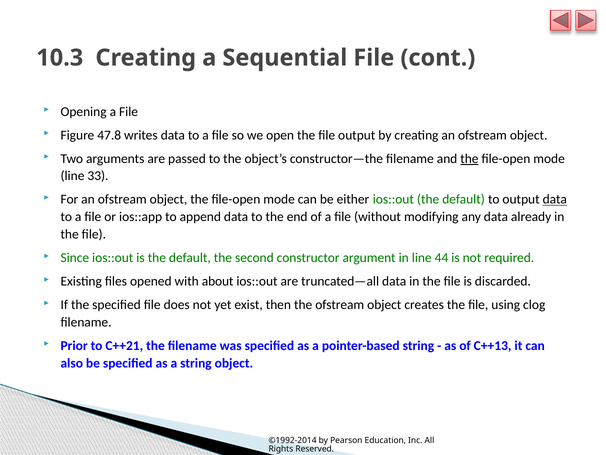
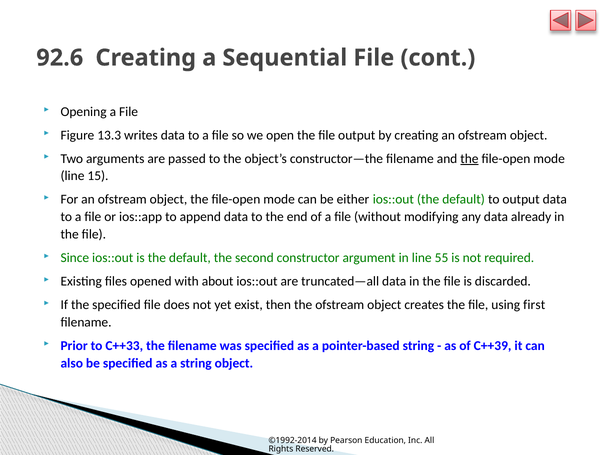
10.3: 10.3 -> 92.6 (60, 58)
47.8: 47.8 -> 13.3 (109, 135)
33: 33 -> 15 (98, 176)
data underline: present -> none (555, 199)
44: 44 -> 55 (442, 258)
clog: clog -> first (534, 305)
C++21: C++21 -> C++33 (124, 345)
C++13: C++13 -> C++39 (493, 345)
